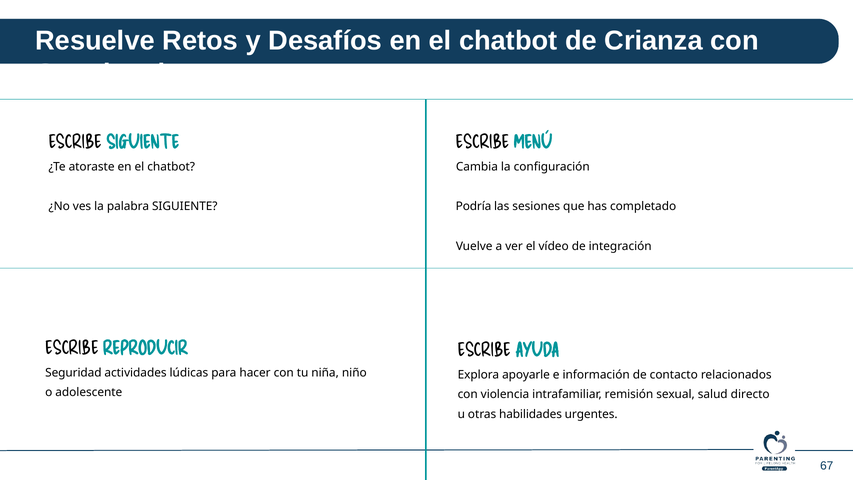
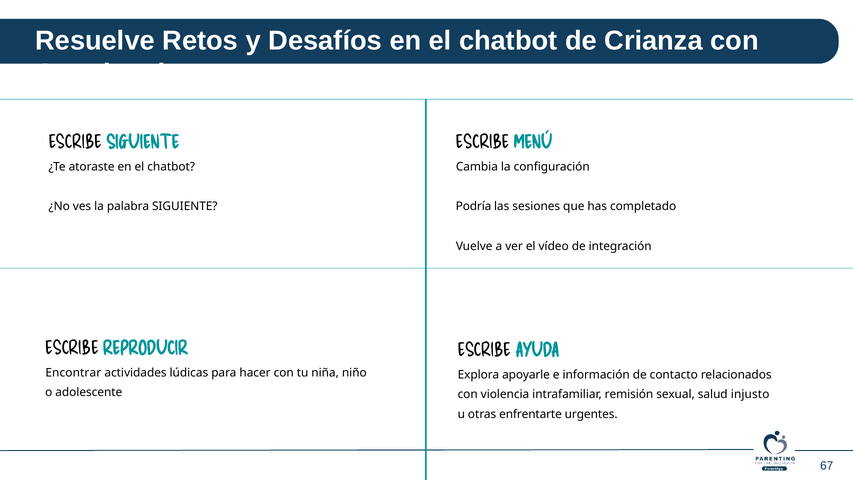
Seguridad: Seguridad -> Encontrar (73, 373)
directo: directo -> injusto (750, 394)
habilidades: habilidades -> enfrentarte (531, 414)
